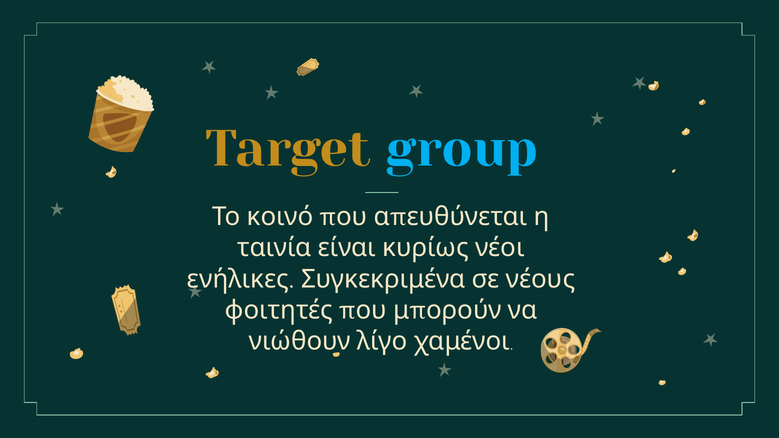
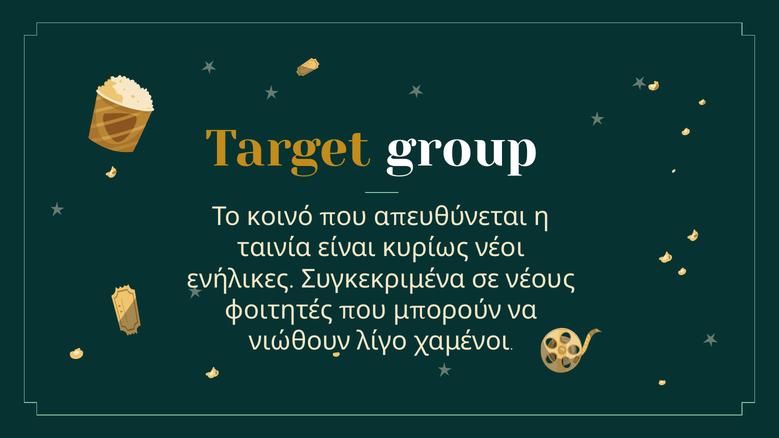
group colour: light blue -> white (462, 149)
